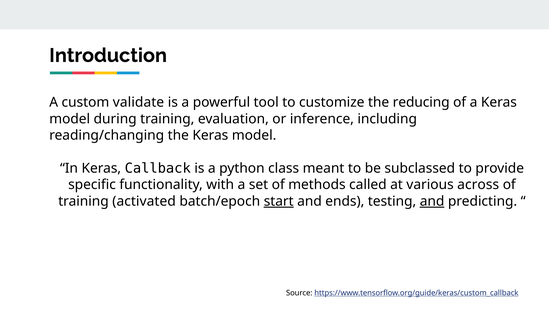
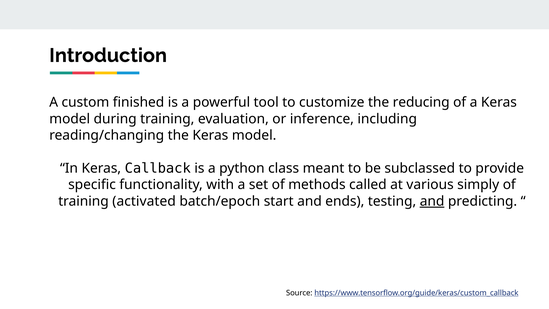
validate: validate -> finished (139, 102)
across: across -> simply (478, 185)
start underline: present -> none (279, 201)
